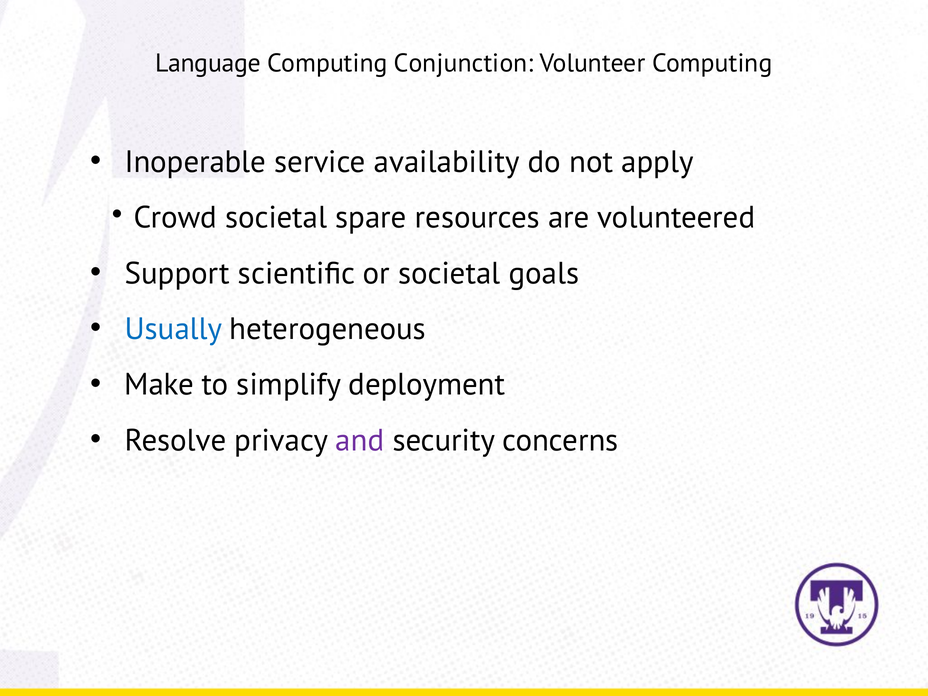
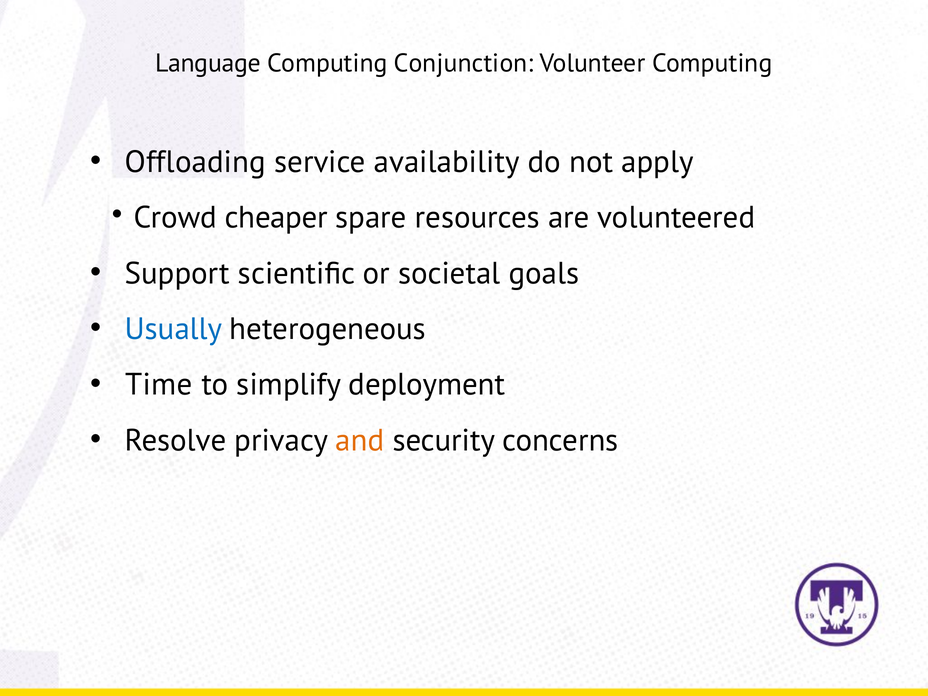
Inoperable: Inoperable -> Offloading (195, 162)
Crowd societal: societal -> cheaper (276, 218)
Make: Make -> Time (159, 385)
and colour: purple -> orange (360, 440)
